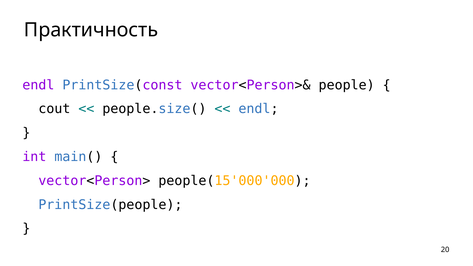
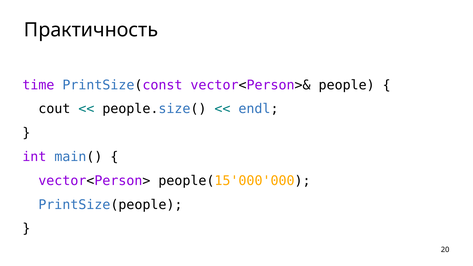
endl: endl -> time (38, 85)
